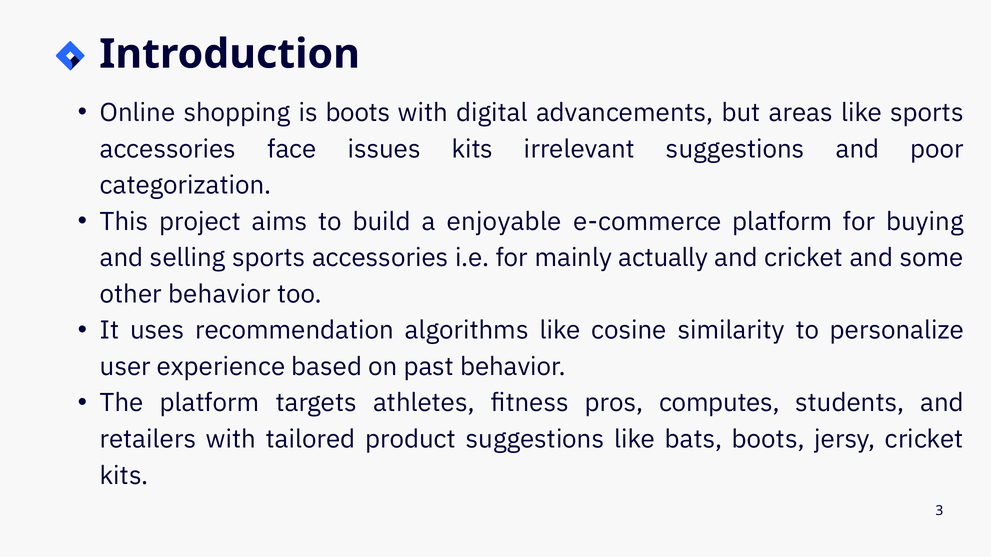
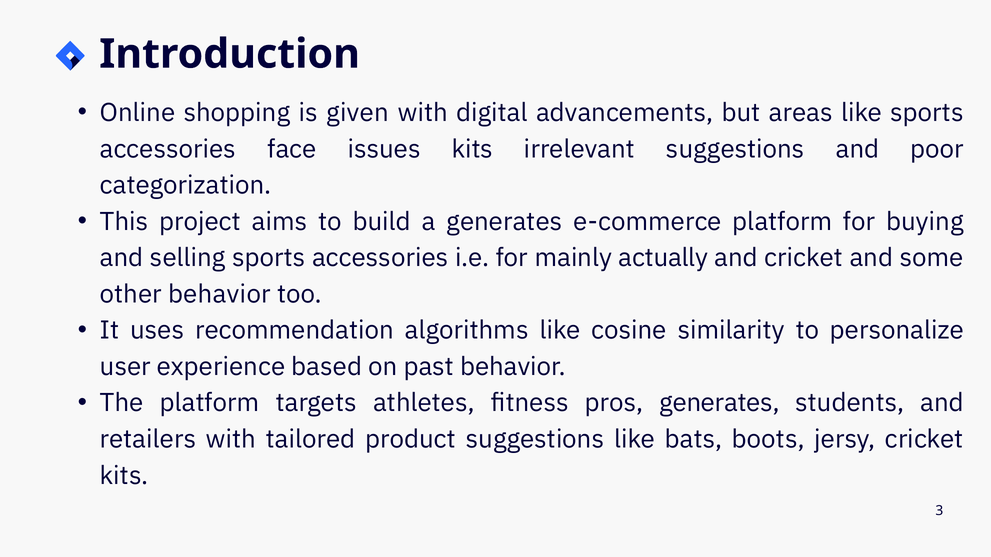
is boots: boots -> given (358, 113)
a enjoyable: enjoyable -> generates (504, 222)
pros computes: computes -> generates (719, 403)
